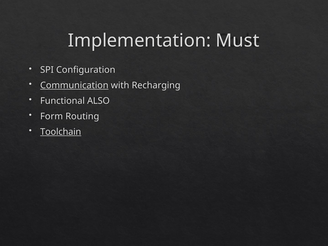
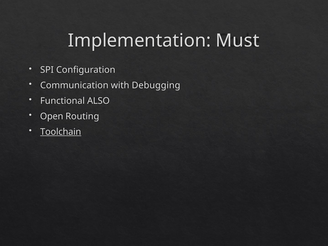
Communication underline: present -> none (74, 85)
Recharging: Recharging -> Debugging (156, 85)
Form: Form -> Open (52, 116)
